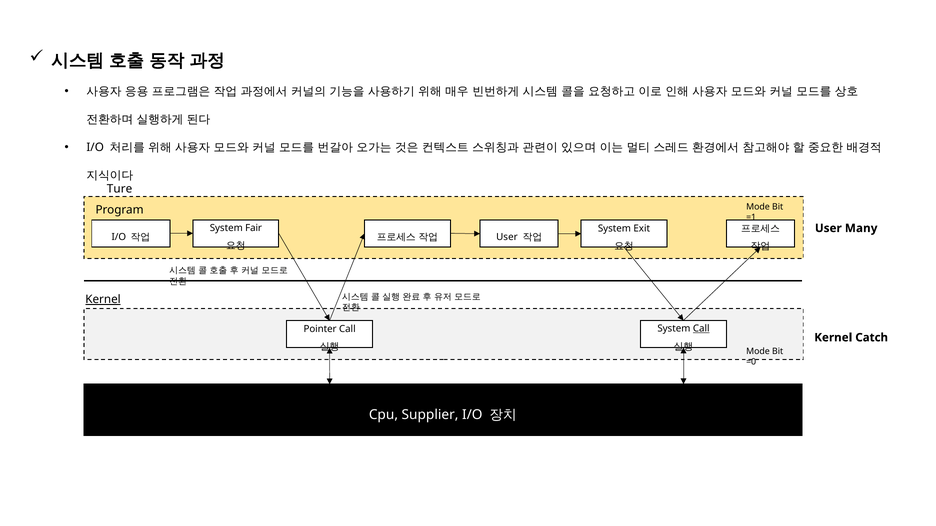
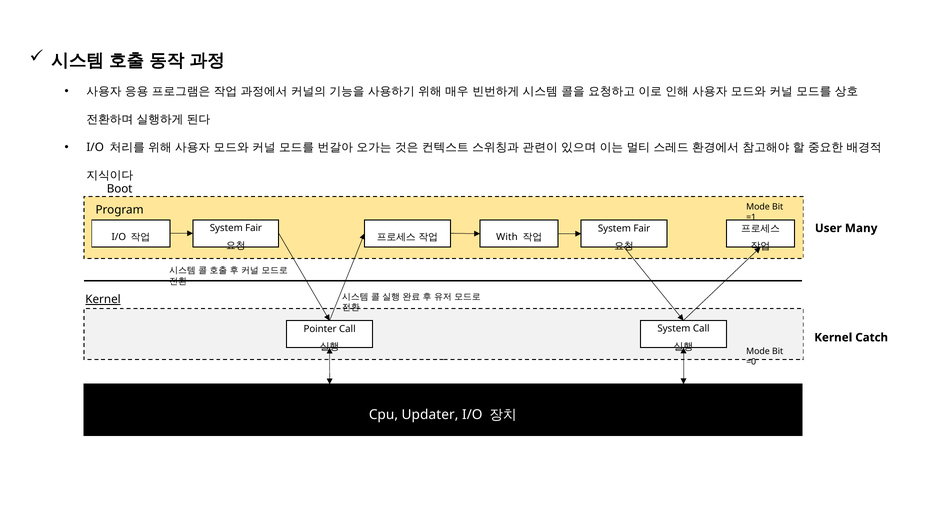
Ture: Ture -> Boot (120, 189)
Exit: Exit -> Fair (642, 229)
User: User -> With (507, 238)
Call underline: present -> none (701, 329)
Supplier: Supplier -> Updater (430, 415)
